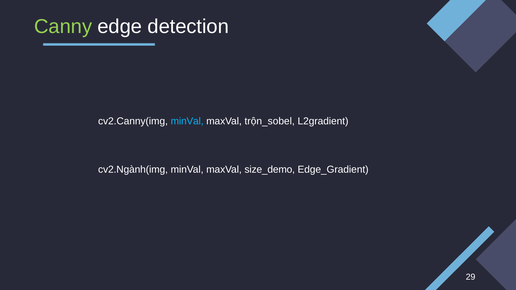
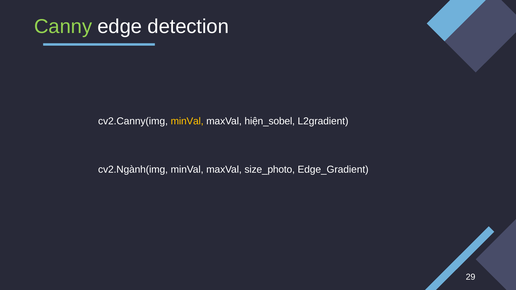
minVal colour: light blue -> yellow (187, 121)
trộn_sobel: trộn_sobel -> hiện_sobel (270, 121)
size_demo: size_demo -> size_photo (270, 170)
